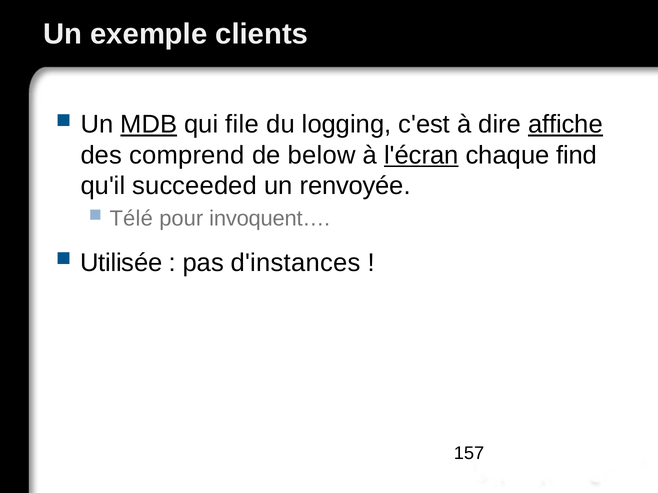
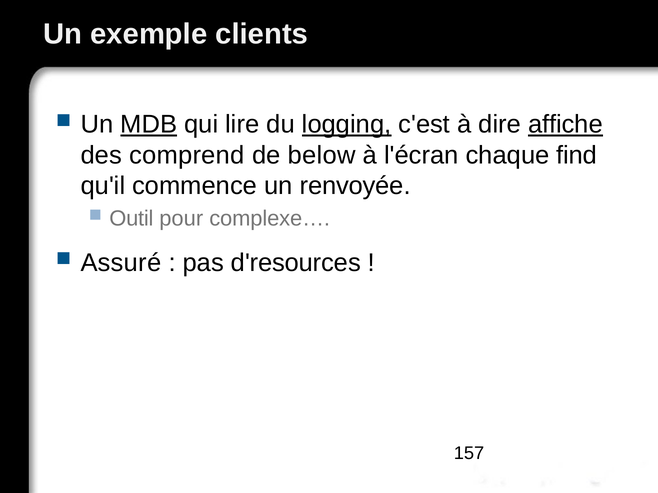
file: file -> lire (242, 125)
logging underline: none -> present (347, 125)
l'écran underline: present -> none (421, 155)
succeeded: succeeded -> commence (195, 186)
Télé: Télé -> Outil (131, 219)
invoquent…: invoquent… -> complexe… (270, 219)
Utilisée: Utilisée -> Assuré (121, 263)
d'instances: d'instances -> d'resources (296, 263)
